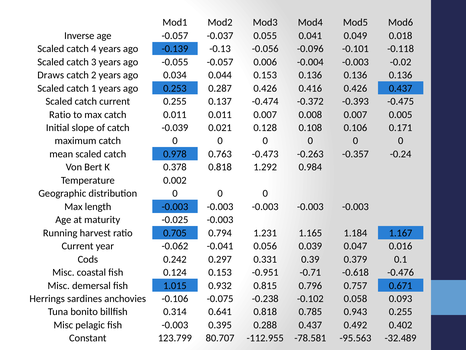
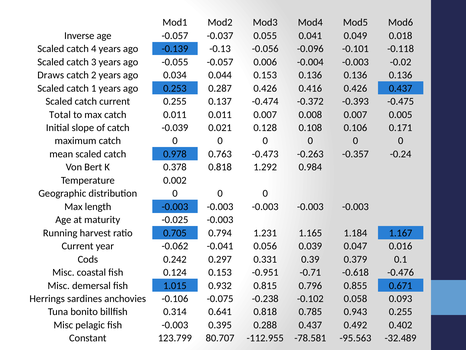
Ratio: Ratio -> Total (60, 114)
0.757: 0.757 -> 0.855 (355, 285)
